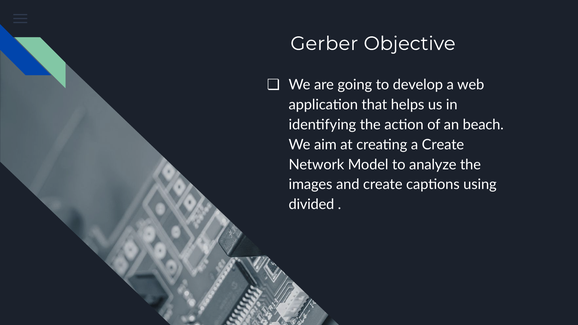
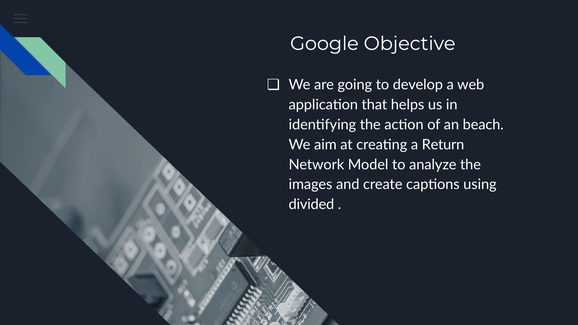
Gerber: Gerber -> Google (324, 44)
a Create: Create -> Return (443, 145)
